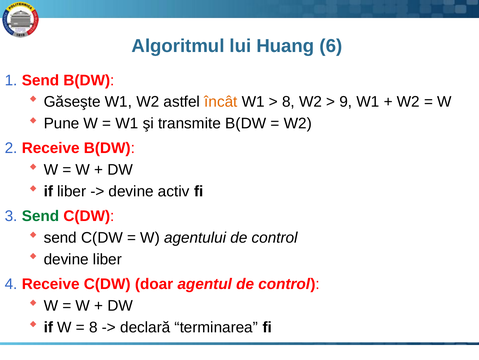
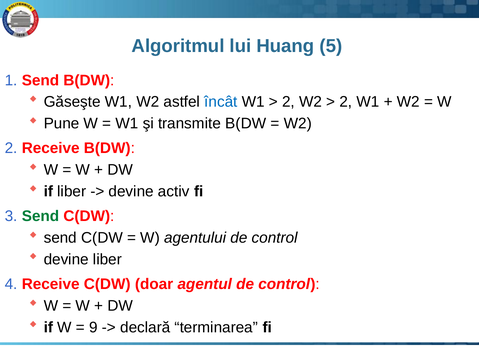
6: 6 -> 5 (331, 46)
încât colour: orange -> blue (221, 102)
8: 8 -> 2 (288, 102)
9: 9 -> 2 (346, 102)
8: 8 -> 9 (93, 327)
